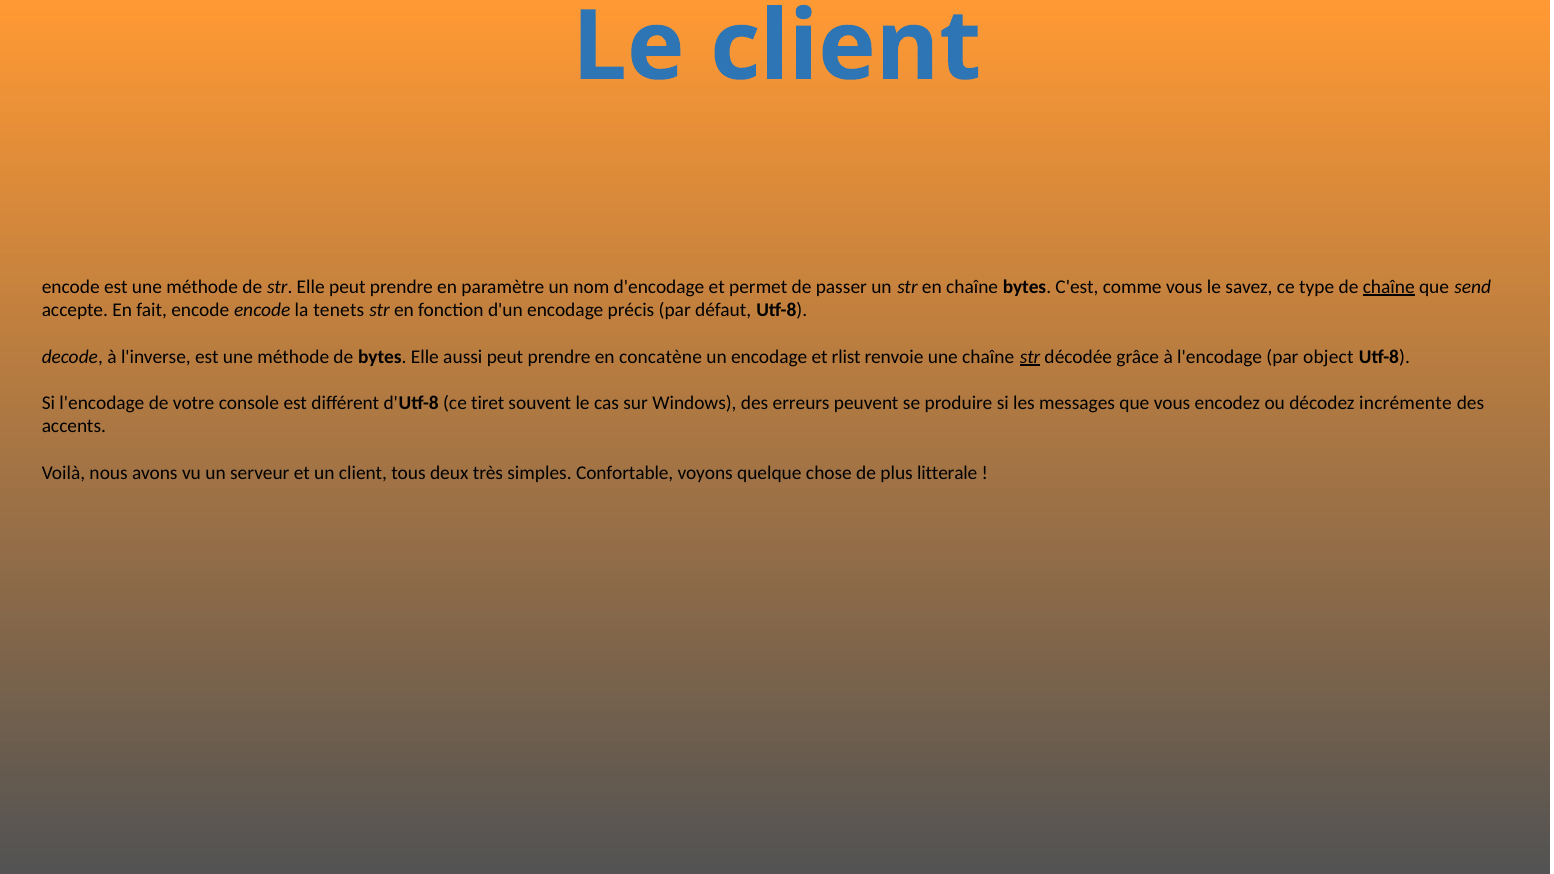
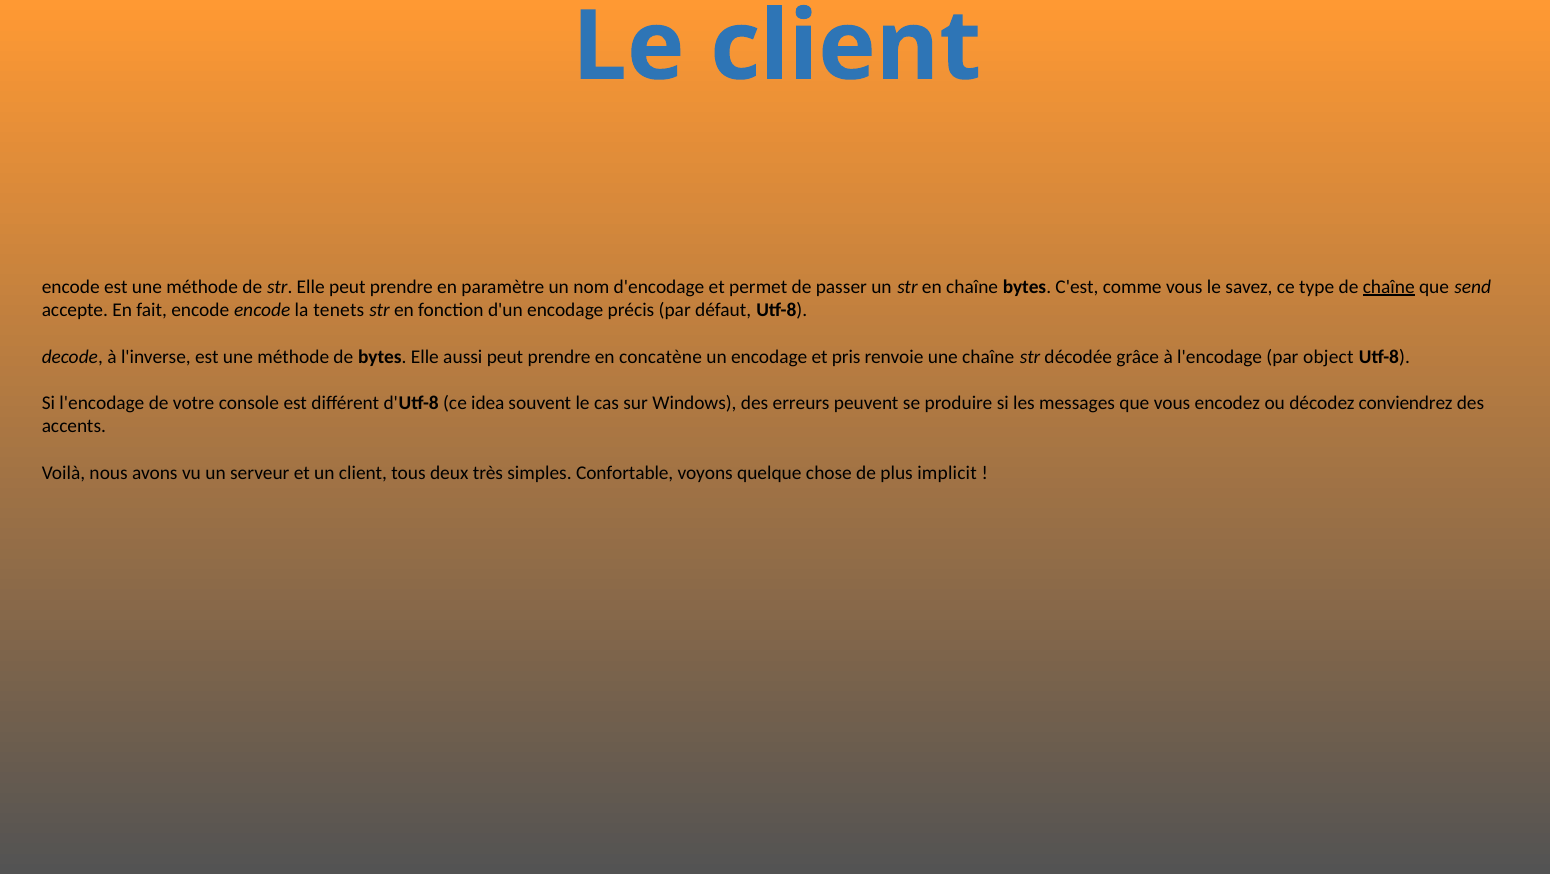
rlist: rlist -> pris (846, 357)
str underline: present -> none (1030, 357)
tiret: tiret -> idea (488, 403)
incrémente: incrémente -> conviendrez (1406, 403)
litterale: litterale -> implicit (947, 473)
